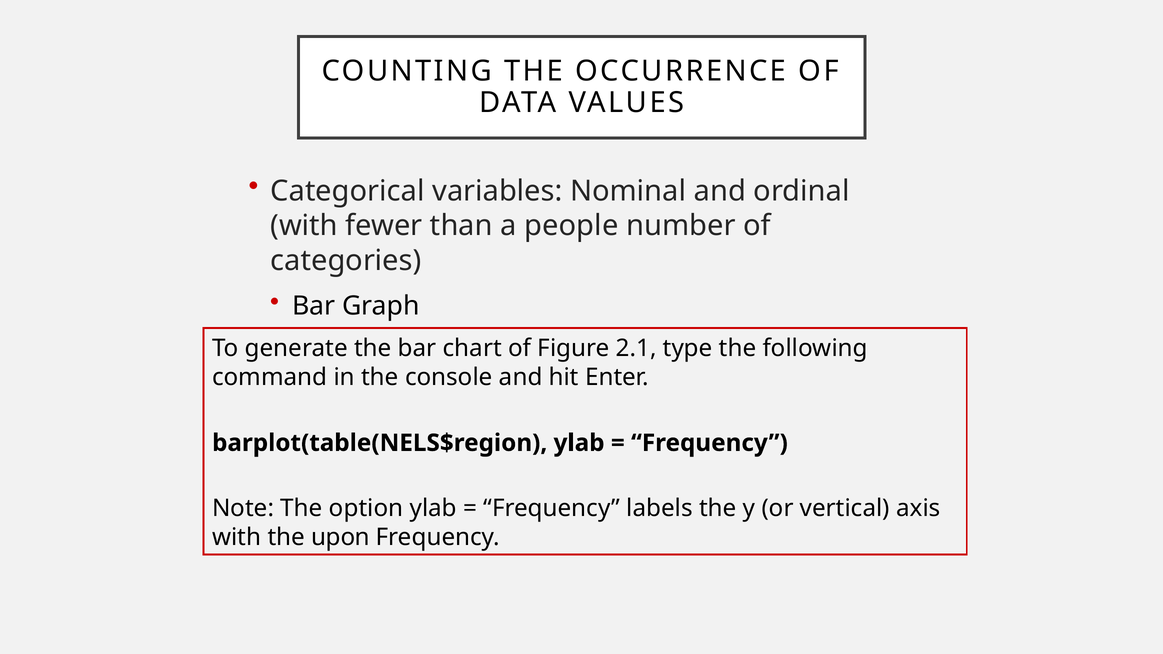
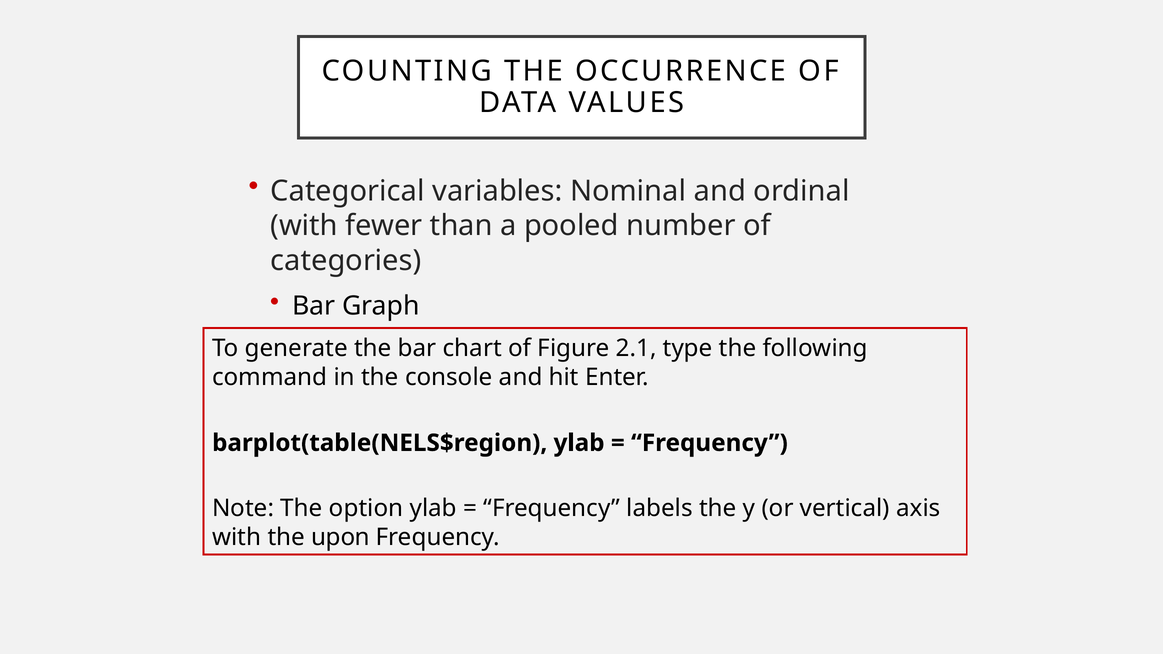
people: people -> pooled (571, 226)
